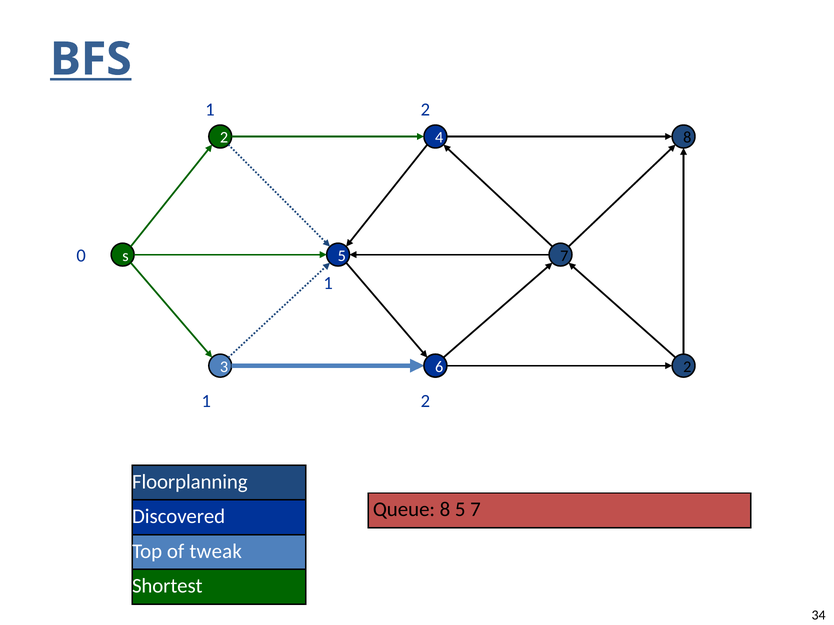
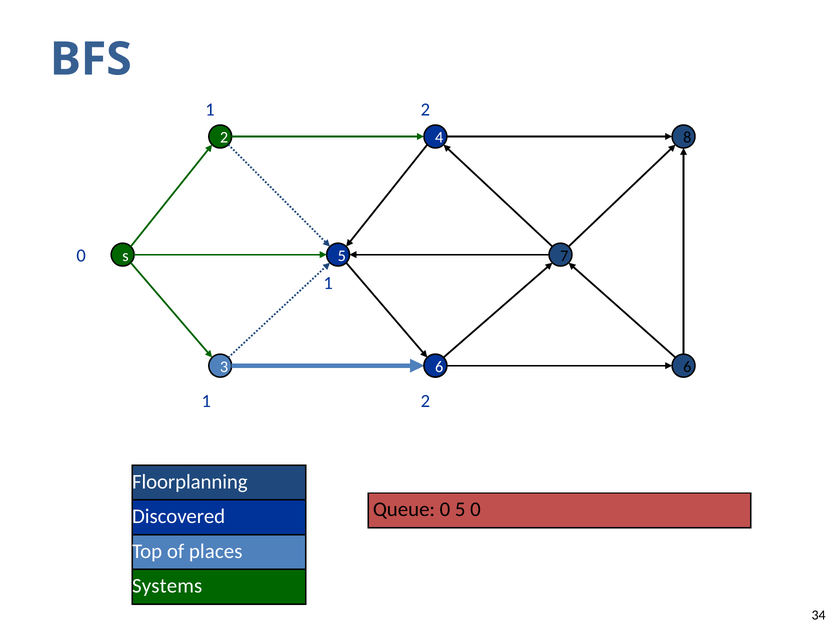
BFS underline: present -> none (91, 59)
2: 2 -> 6 (687, 367)
Queue 8: 8 -> 0 (445, 510)
5 7: 7 -> 0 (475, 510)
tweak: tweak -> places (216, 552)
Shortest: Shortest -> Systems (167, 586)
